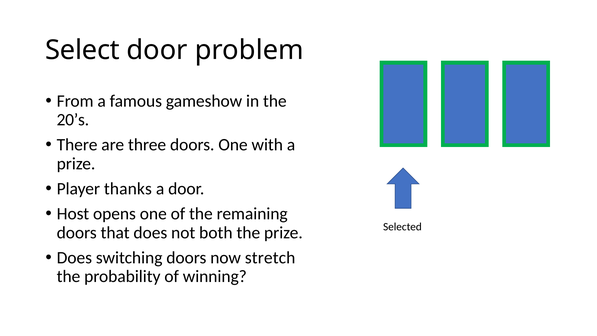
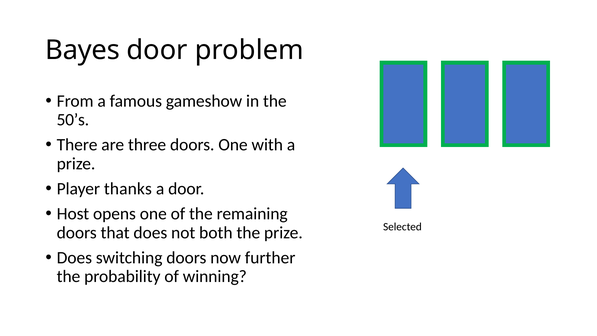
Select: Select -> Bayes (83, 50)
20’s: 20’s -> 50’s (73, 120)
stretch: stretch -> further (270, 257)
